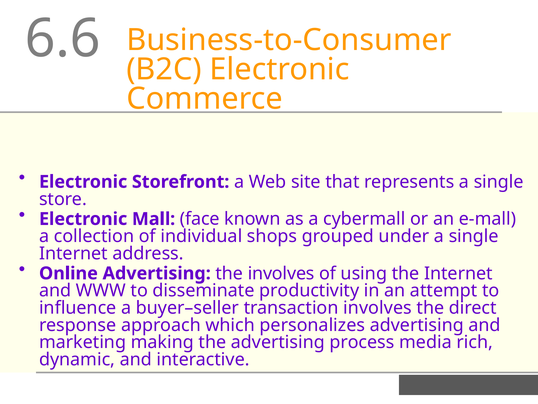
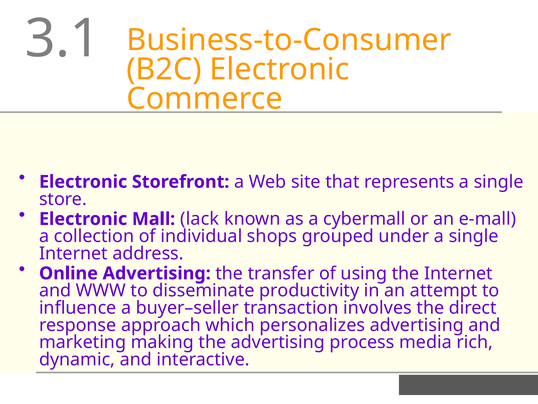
6.6: 6.6 -> 3.1 (63, 39)
face: face -> lack (200, 219)
the involves: involves -> transfer (281, 273)
